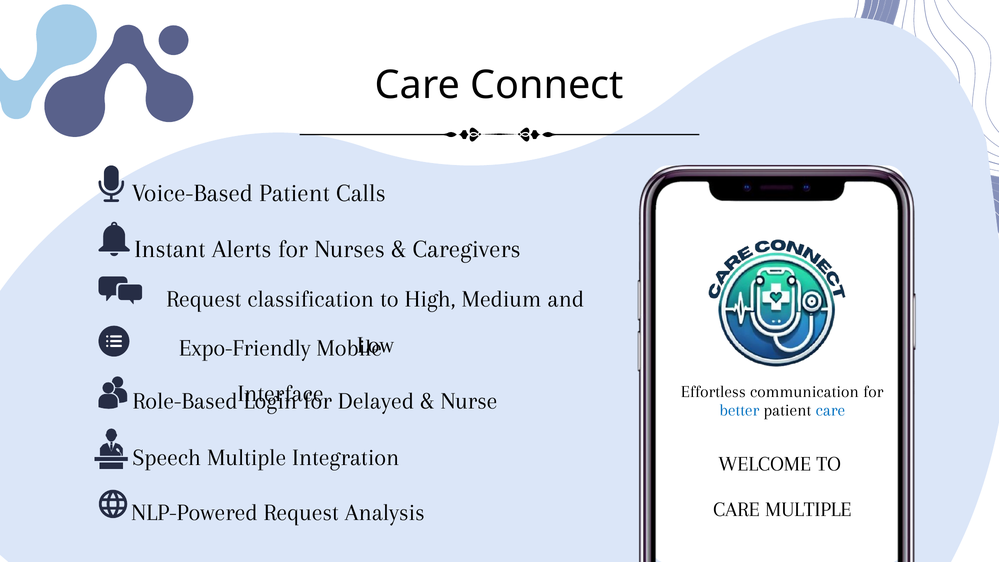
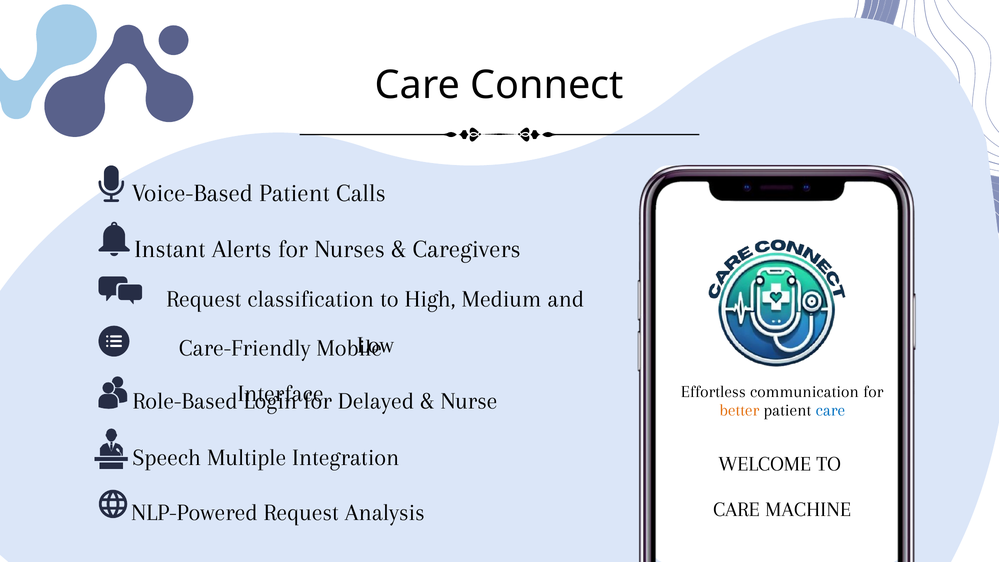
Expo-Friendly: Expo-Friendly -> Care-Friendly (245, 347)
better colour: blue -> orange (739, 410)
CARE MULTIPLE: MULTIPLE -> MACHINE (808, 509)
